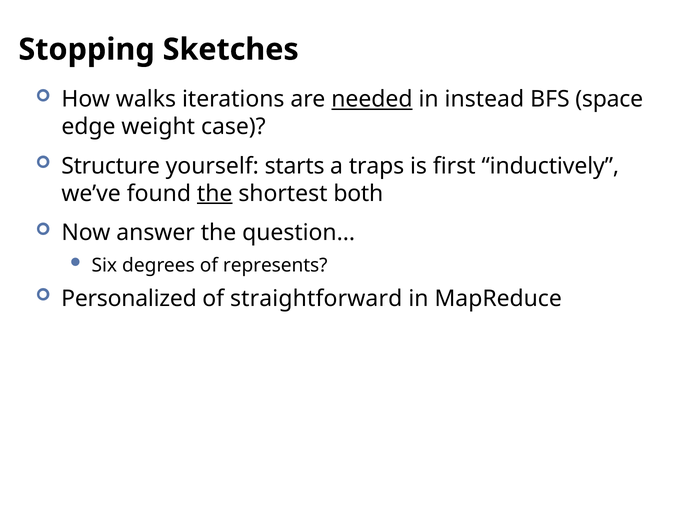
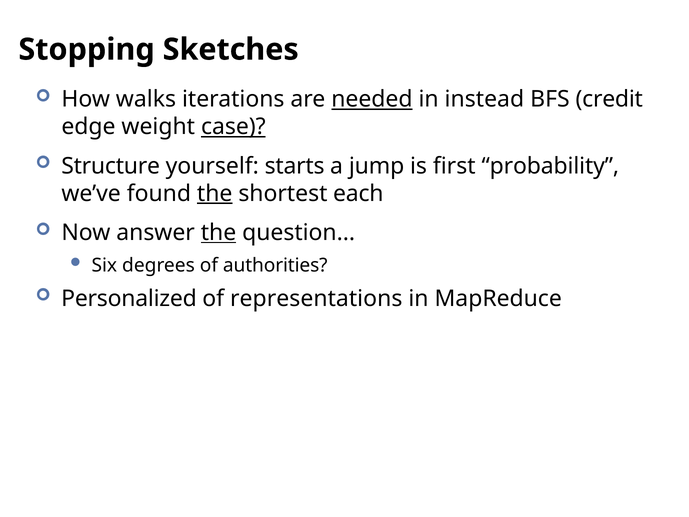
space: space -> credit (609, 99)
case underline: none -> present (233, 127)
traps: traps -> jump (377, 166)
inductively: inductively -> probability (550, 166)
both: both -> each (358, 193)
the underline: none -> present (219, 232)
represents: represents -> authorities (275, 265)
straightforward: straightforward -> representations (316, 298)
